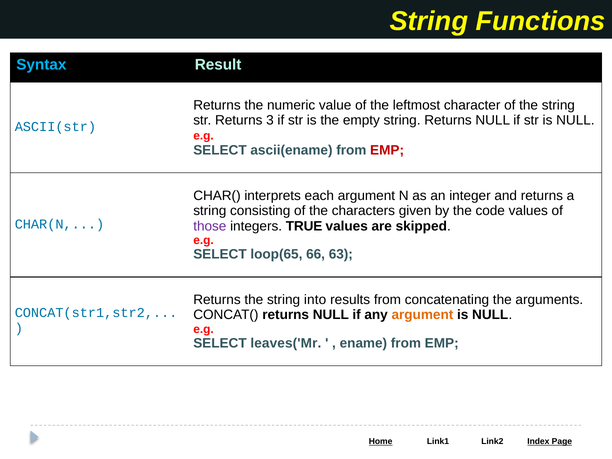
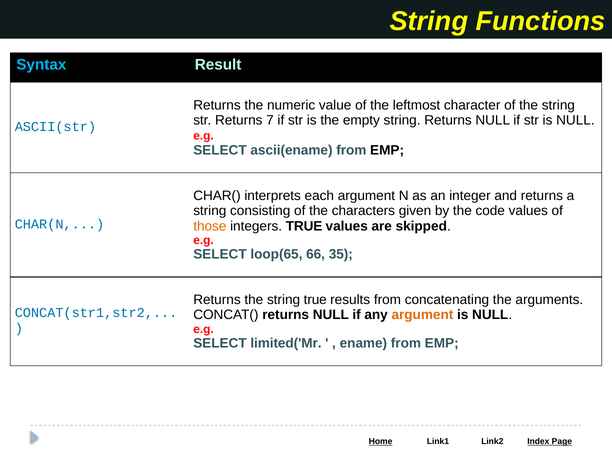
3: 3 -> 7 (270, 120)
EMP colour: red -> black (387, 150)
those colour: purple -> orange (210, 226)
63: 63 -> 35 (341, 255)
string into: into -> true (315, 300)
leaves('Mr: leaves('Mr -> limited('Mr (286, 343)
